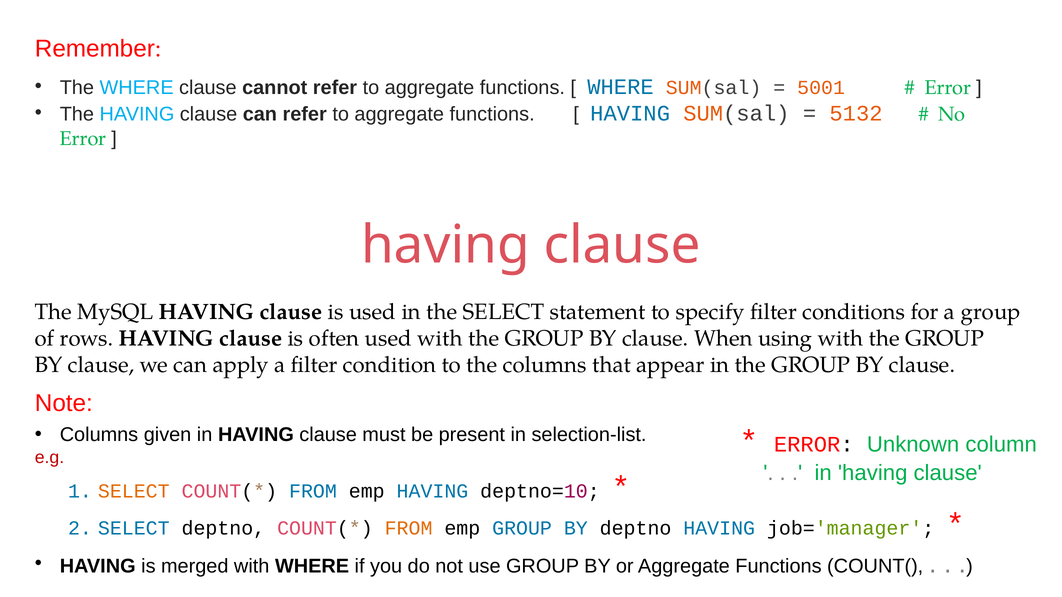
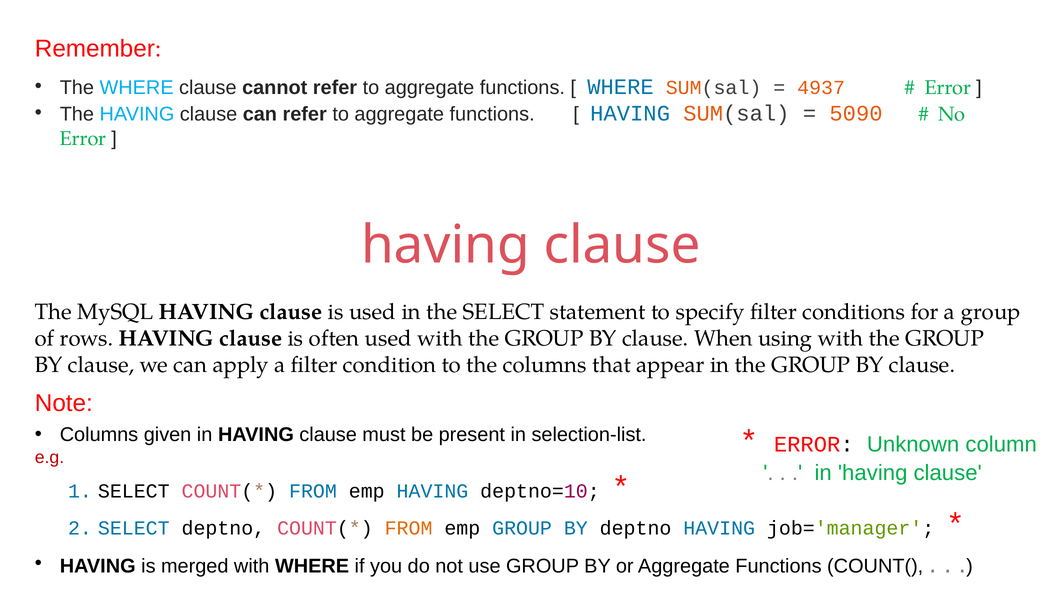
5001: 5001 -> 4937 (821, 88)
5132: 5132 -> 5090 (856, 114)
SELECT colour: orange -> black (134, 491)
